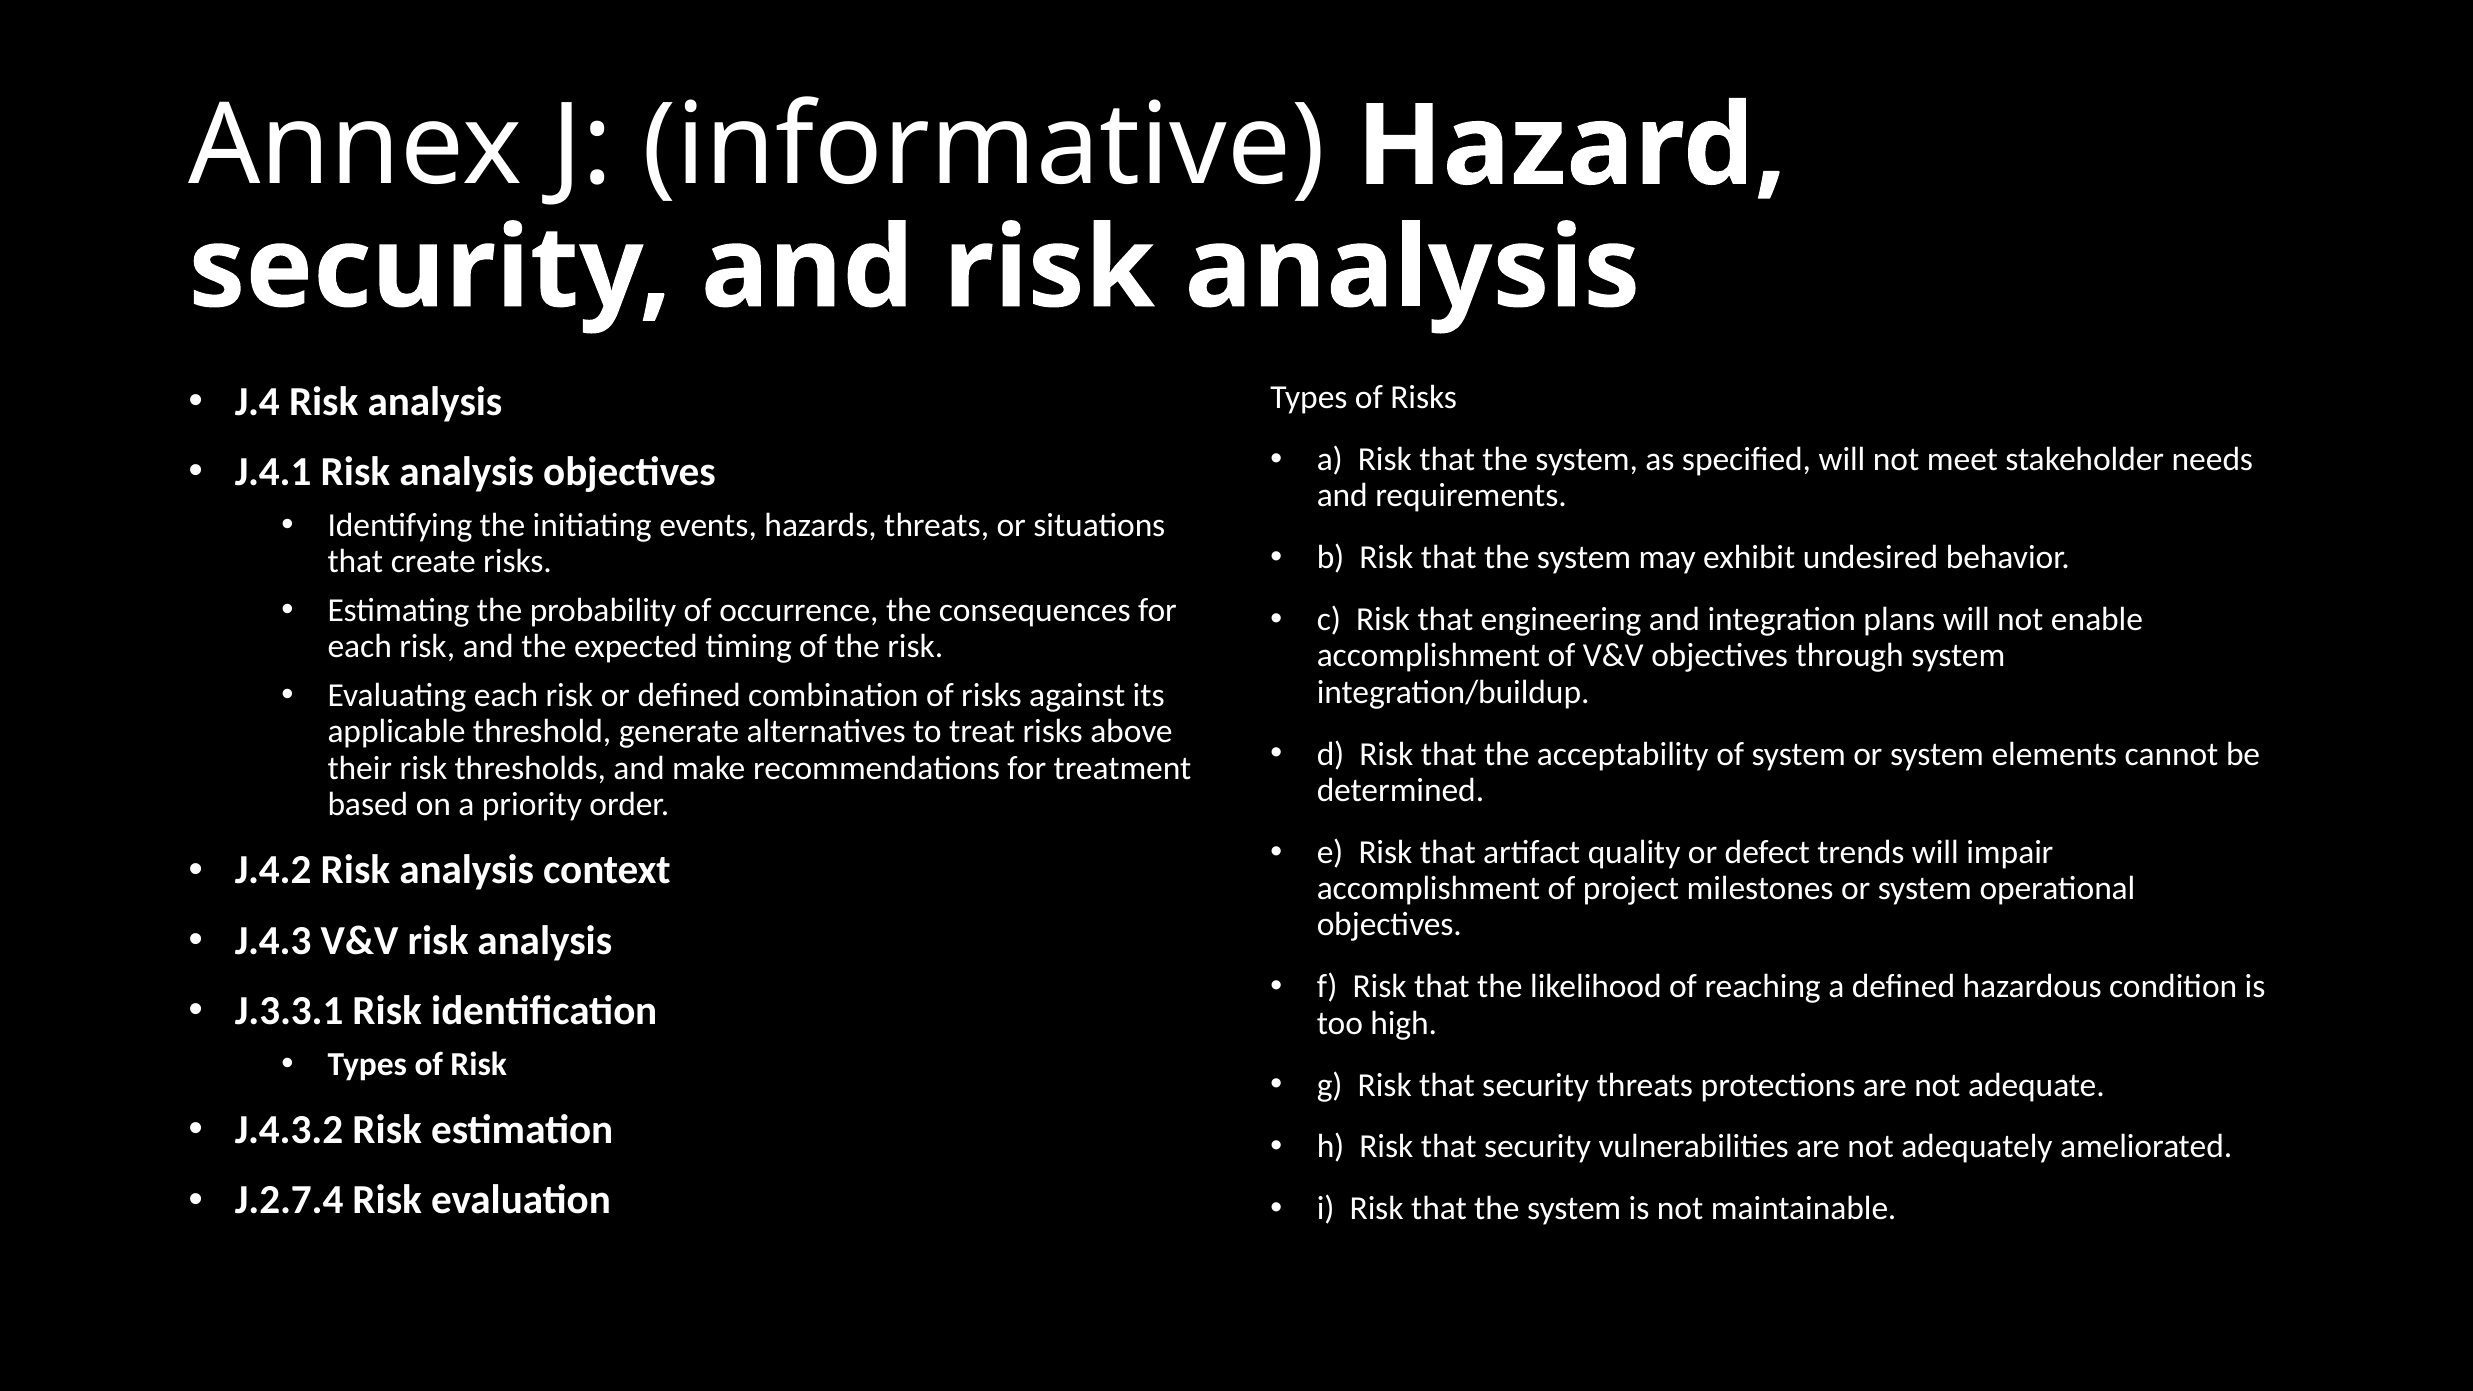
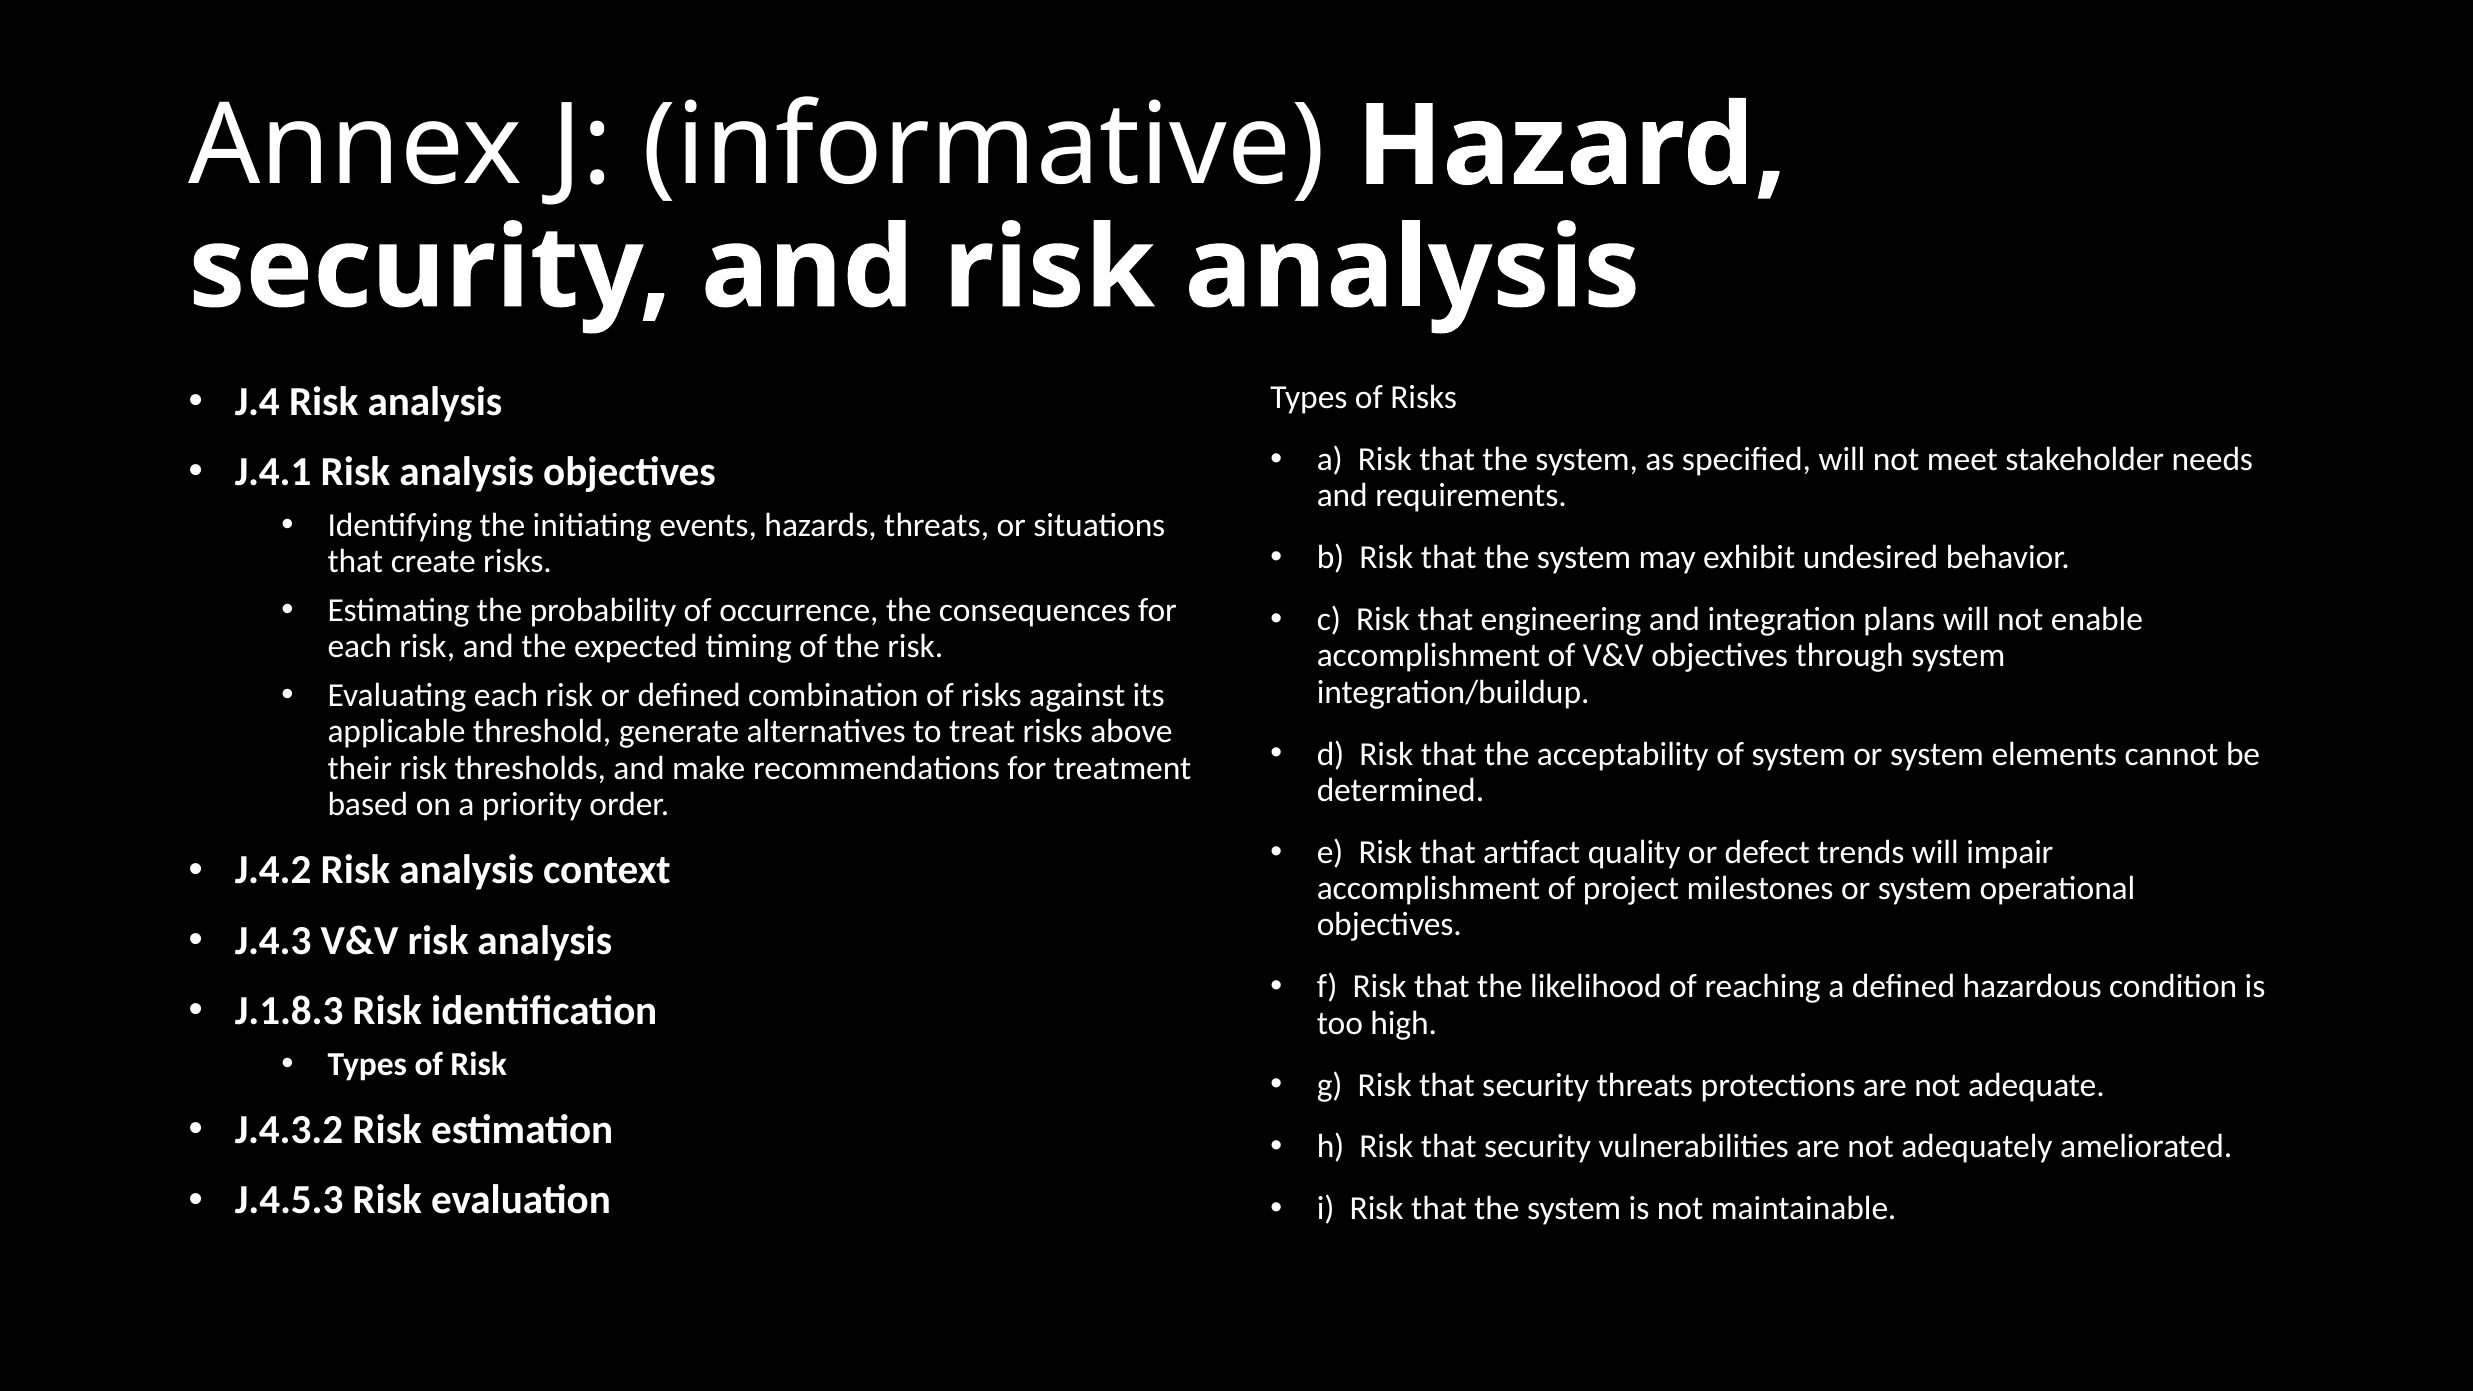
J.3.3.1: J.3.3.1 -> J.1.8.3 (289, 1011)
J.2.7.4: J.2.7.4 -> J.4.5.3 (289, 1200)
